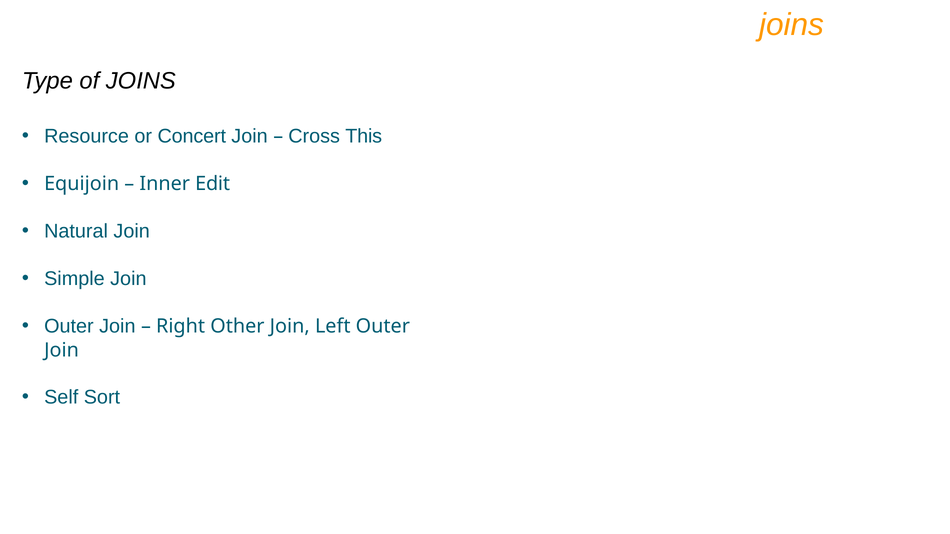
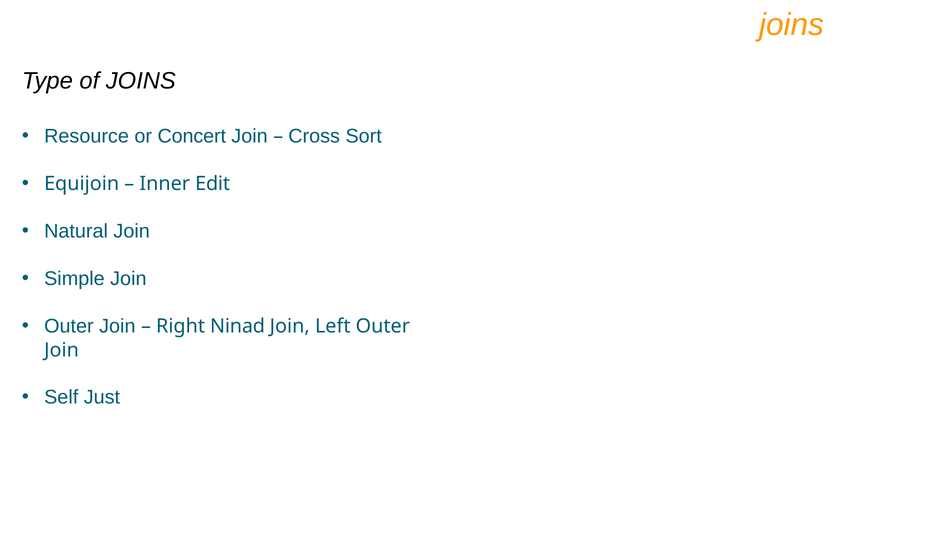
This: This -> Sort (364, 136)
Other: Other -> Ninad (238, 326)
Sort: Sort -> Just (102, 398)
